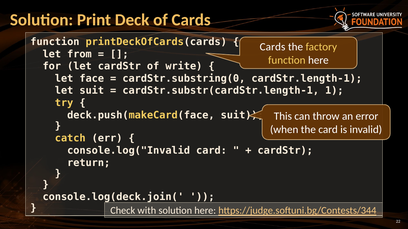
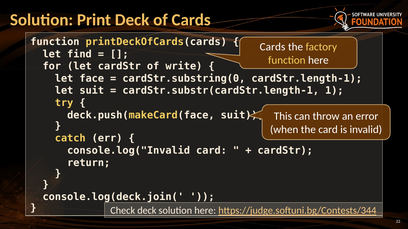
from: from -> find (79, 54)
Check with: with -> deck (147, 211)
